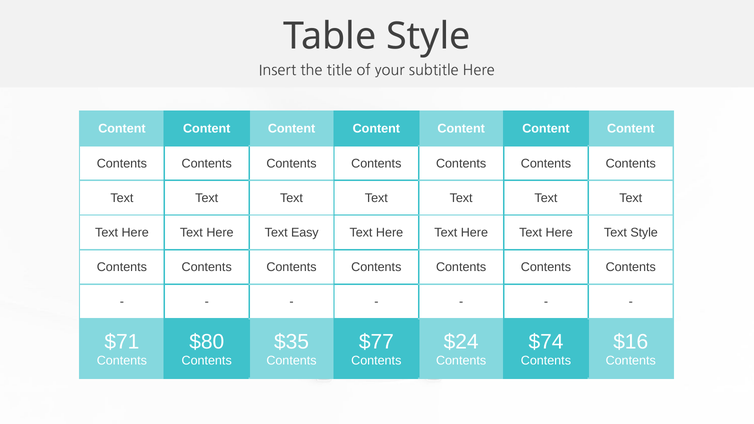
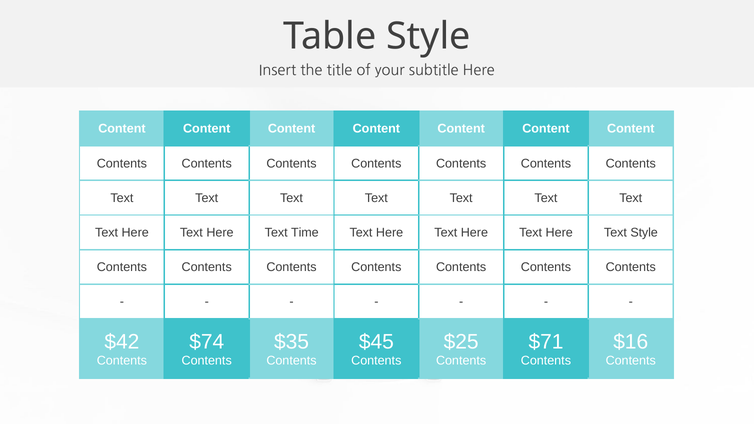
Easy: Easy -> Time (305, 233)
$71: $71 -> $42 (122, 342)
$80: $80 -> $74 (207, 342)
$77: $77 -> $45 (376, 342)
$24: $24 -> $25 (461, 342)
$74: $74 -> $71 (546, 342)
